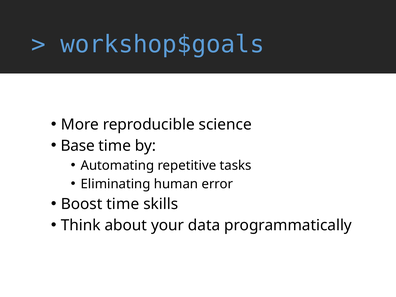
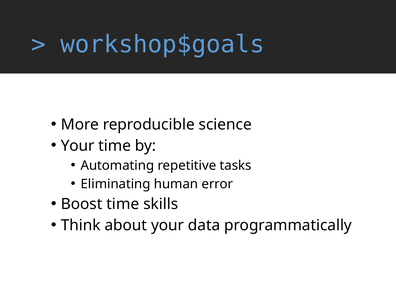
Base: Base -> Your (78, 146)
